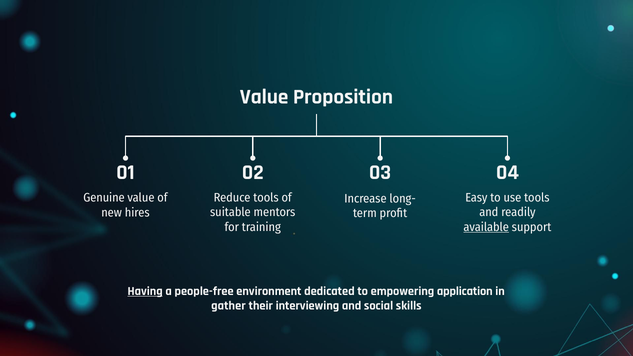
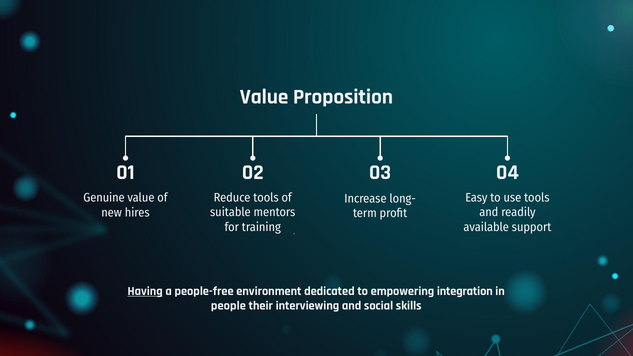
available underline: present -> none (486, 227)
application: application -> integration (465, 291)
gather: gather -> people (228, 306)
